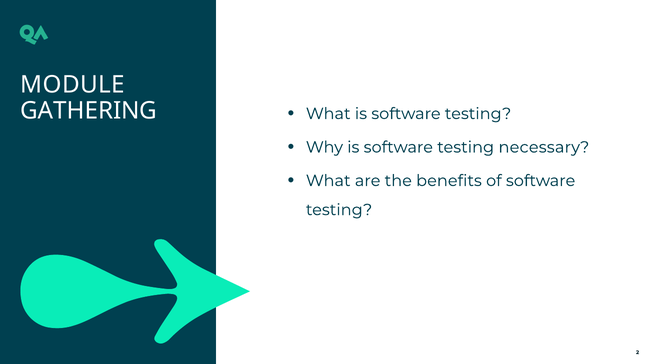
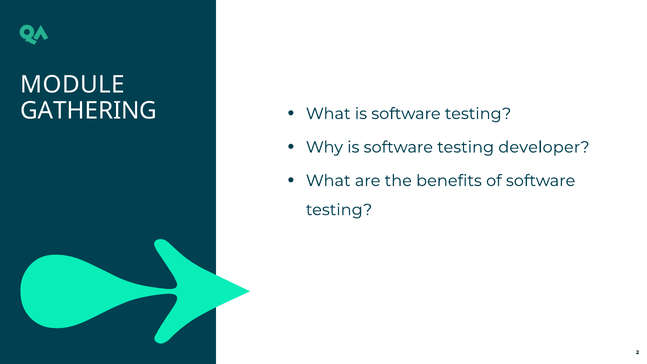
necessary: necessary -> developer (544, 147)
